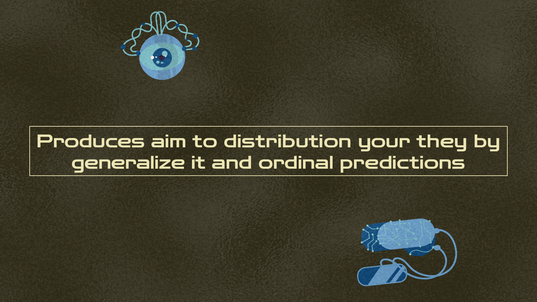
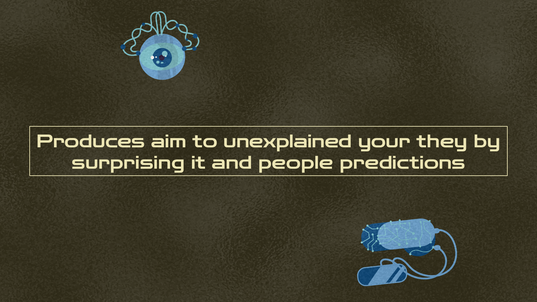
distribution: distribution -> unexplained (288, 142)
generalize: generalize -> surprising (128, 163)
ordinal: ordinal -> people (296, 163)
